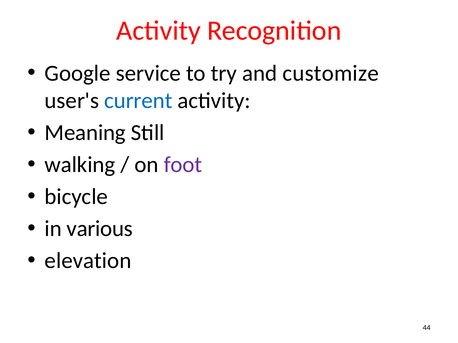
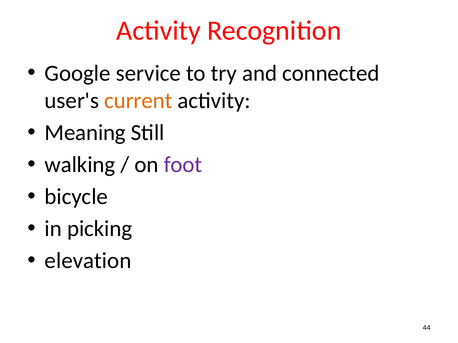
customize: customize -> connected (331, 73)
current colour: blue -> orange (138, 101)
various: various -> picking (100, 229)
